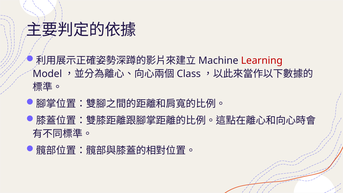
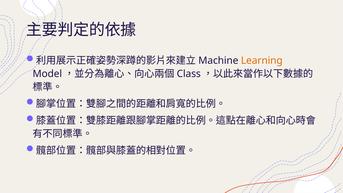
Learning colour: red -> orange (262, 61)
